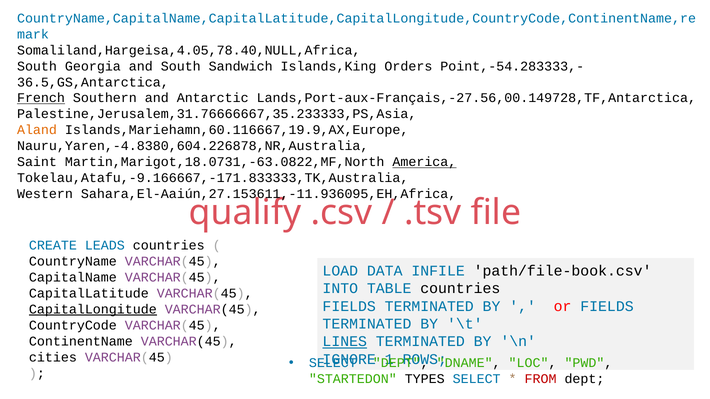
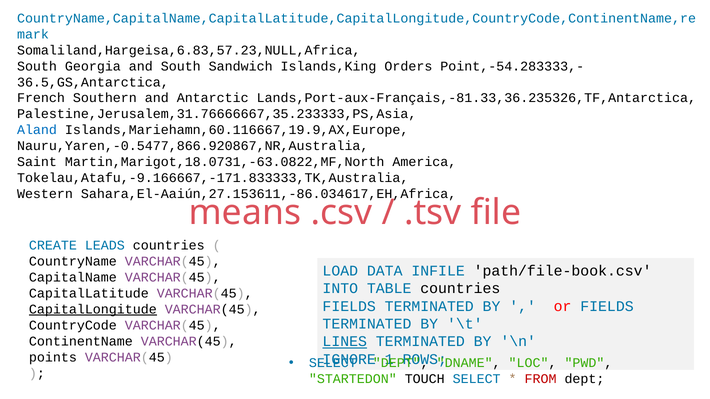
Somaliland,Hargeisa,4.05,78.40,NULL,Africa: Somaliland,Hargeisa,4.05,78.40,NULL,Africa -> Somaliland,Hargeisa,6.83,57.23,NULL,Africa (189, 50)
French underline: present -> none (41, 98)
Lands,Port-aux-Français,-27.56,00.149728,TF,Antarctica: Lands,Port-aux-Français,-27.56,00.149728,TF,Antarctica -> Lands,Port-aux-Français,-81.33,36.235326,TF,Antarctica (476, 98)
Aland colour: orange -> blue (37, 130)
Nauru,Yaren,-4.8380,604.226878,NR,Australia: Nauru,Yaren,-4.8380,604.226878,NR,Australia -> Nauru,Yaren,-0.5477,866.920867,NR,Australia (193, 146)
America underline: present -> none (424, 162)
Sahara,El-Aaiún,27.153611,-11.936095,EH,Africa: Sahara,El-Aaiún,27.153611,-11.936095,EH,Africa -> Sahara,El-Aaiún,27.153611,-86.034617,EH,Africa (269, 194)
qualify: qualify -> means (245, 213)
cities: cities -> points (53, 358)
TYPES: TYPES -> TOUCH (425, 379)
